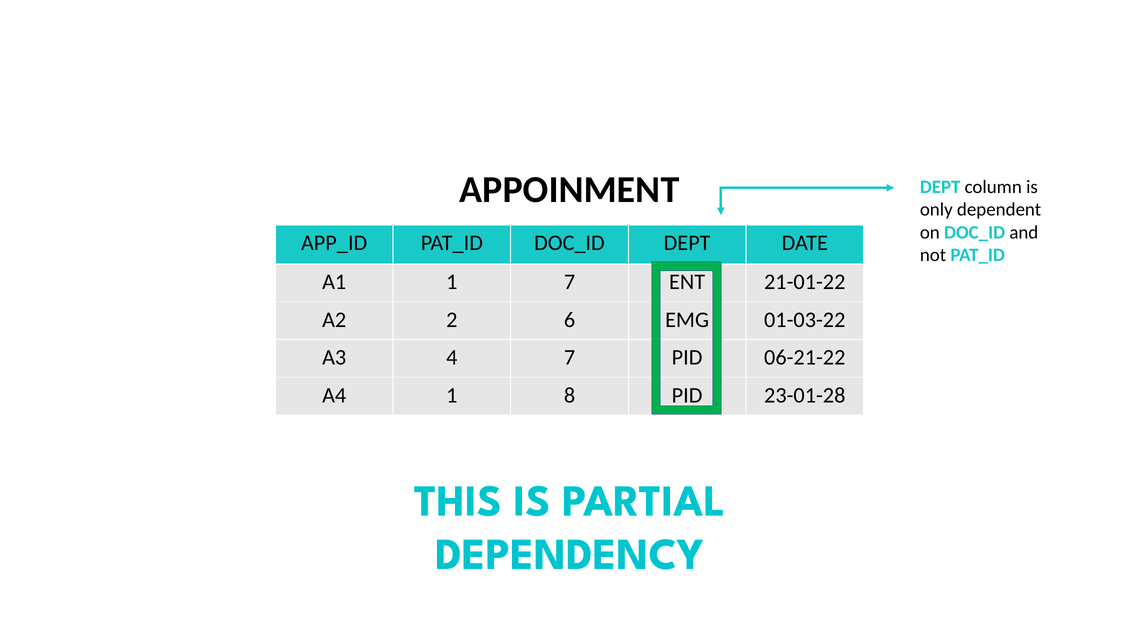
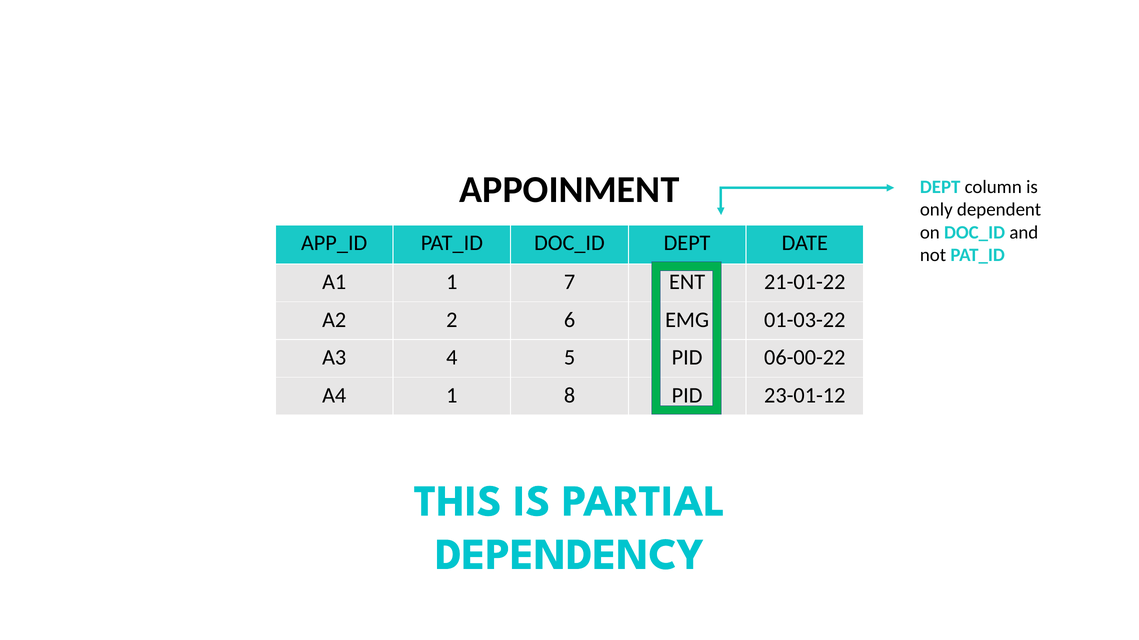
4 7: 7 -> 5 (570, 358)
06-21-22: 06-21-22 -> 06-00-22 (805, 358)
23-01-28: 23-01-28 -> 23-01-12 (805, 396)
